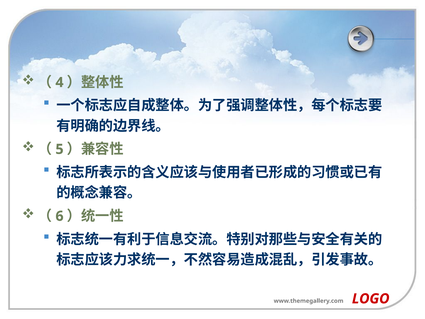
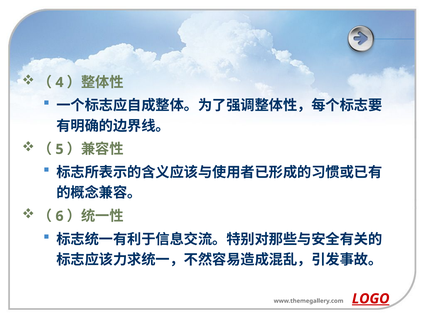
LOGO underline: none -> present (371, 298)
